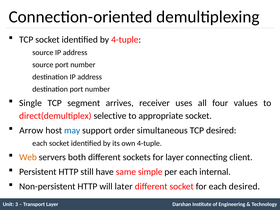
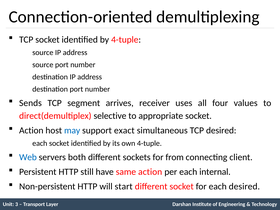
Single: Single -> Sends (30, 103)
Arrow: Arrow -> Action (31, 130)
order: order -> exact (124, 130)
Web colour: orange -> blue (28, 157)
for layer: layer -> from (175, 157)
same simple: simple -> action (150, 172)
later: later -> start (124, 186)
